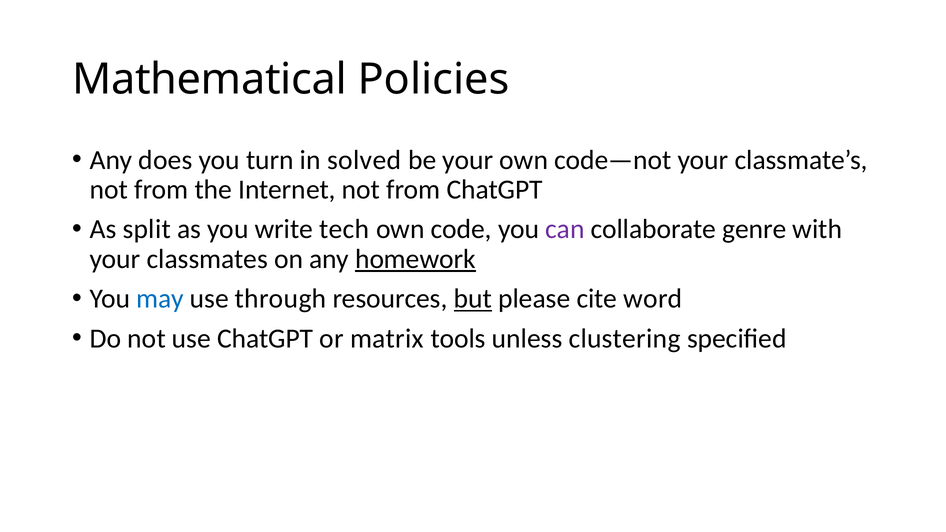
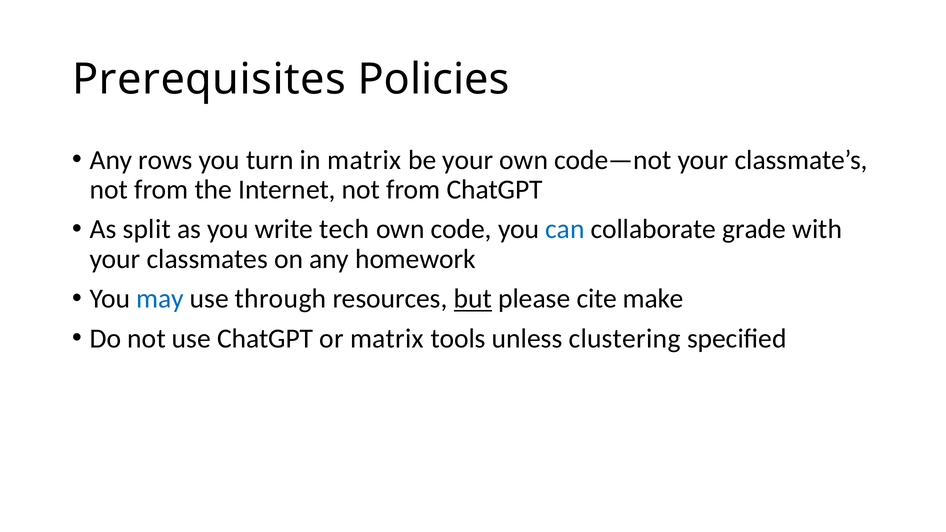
Mathematical: Mathematical -> Prerequisites (209, 79)
does: does -> rows (166, 160)
in solved: solved -> matrix (364, 160)
can colour: purple -> blue (565, 229)
genre: genre -> grade (754, 229)
homework underline: present -> none (415, 259)
word: word -> make (653, 299)
